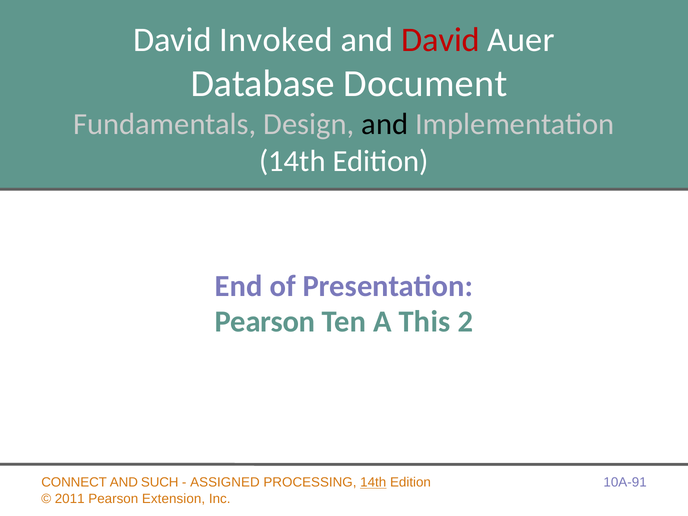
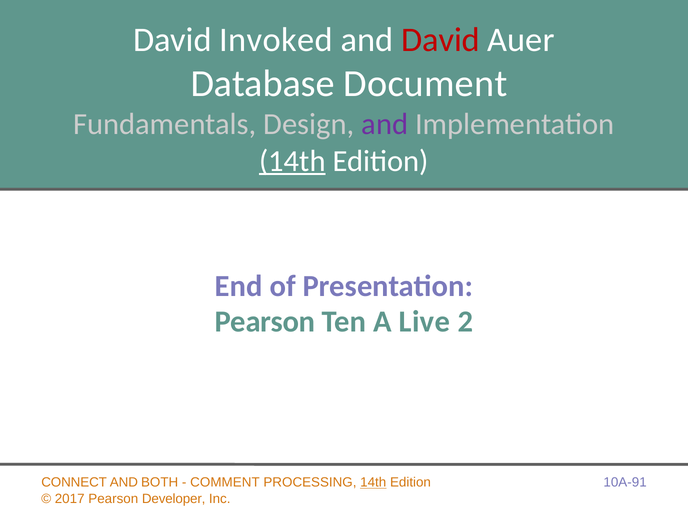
and colour: black -> purple (385, 124)
14th underline: none -> present (292, 161)
This: This -> Live (425, 322)
SUCH: SUCH -> BOTH (160, 483)
ASSIGNED: ASSIGNED -> COMMENT (225, 483)
2011: 2011 -> 2017 (70, 499)
Extension: Extension -> Developer (174, 499)
